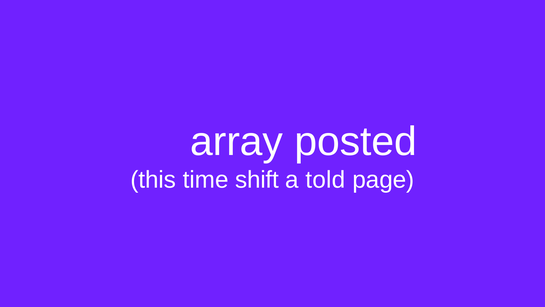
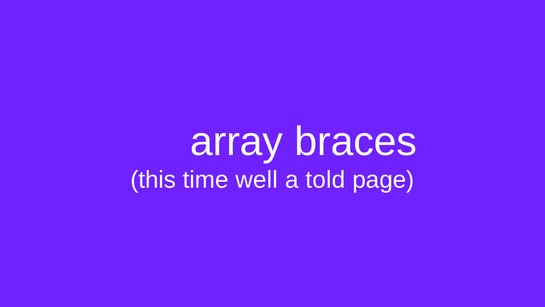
posted: posted -> braces (356, 142)
shift: shift -> well (257, 179)
